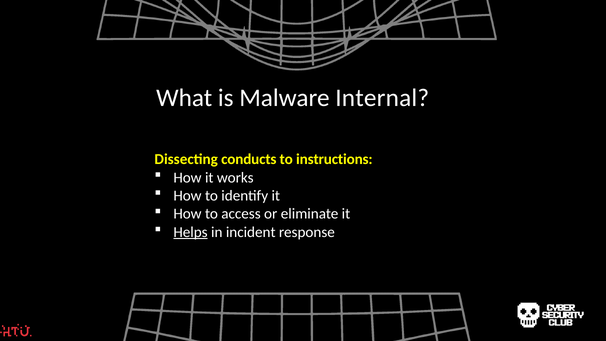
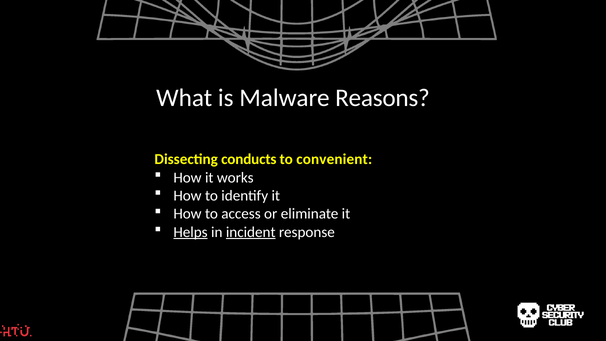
Internal: Internal -> Reasons (382, 98)
instructions: instructions -> convenient (334, 159)
incident underline: none -> present (251, 232)
